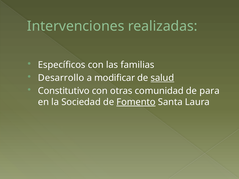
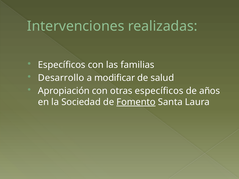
salud underline: present -> none (162, 78)
Constitutivo: Constitutivo -> Apropiación (64, 91)
otras comunidad: comunidad -> específicos (159, 91)
para: para -> años (210, 91)
